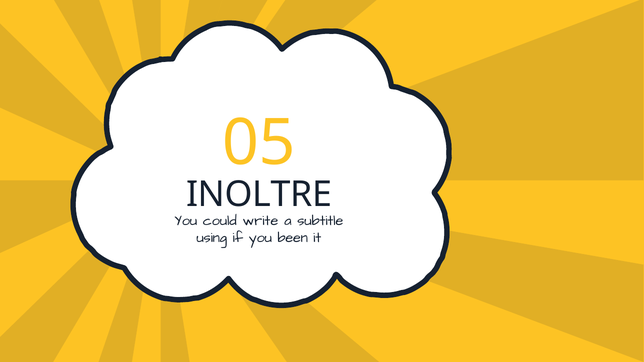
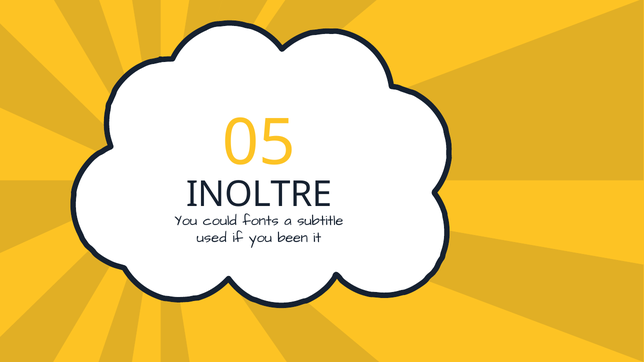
write: write -> fonts (261, 221)
using: using -> used (212, 238)
